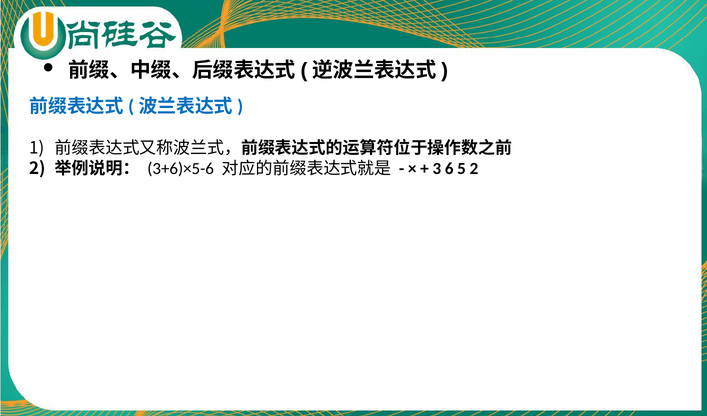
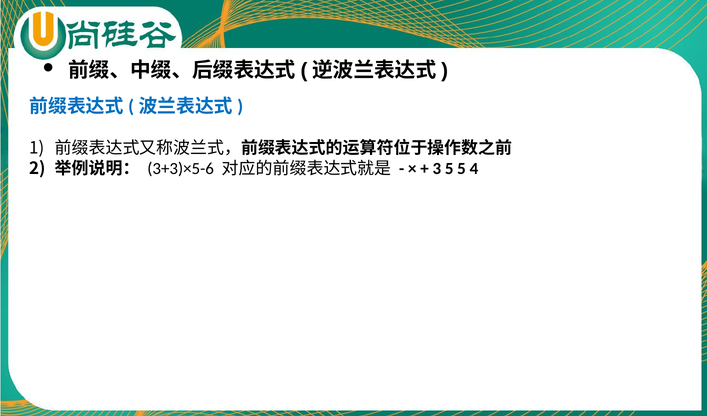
3+6)×5-6: 3+6)×5-6 -> 3+3)×5-6 (181, 169)
3 6: 6 -> 5 (449, 169)
5 2: 2 -> 4 (474, 169)
